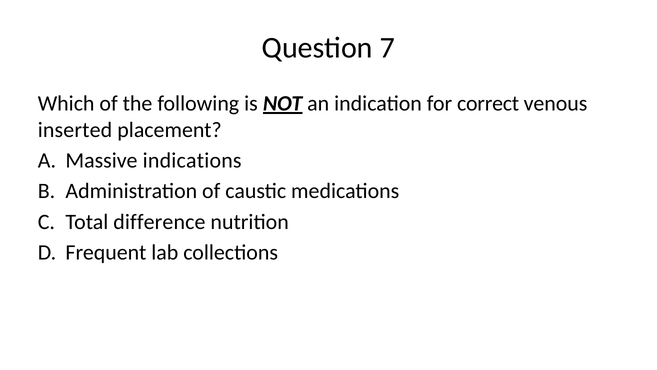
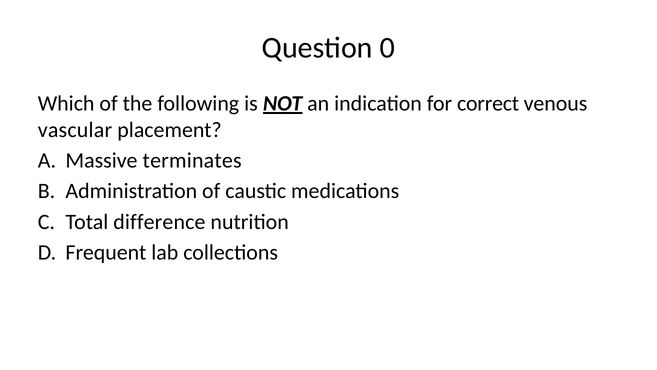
7: 7 -> 0 (387, 48)
inserted: inserted -> vascular (75, 130)
indications: indications -> terminates (192, 160)
